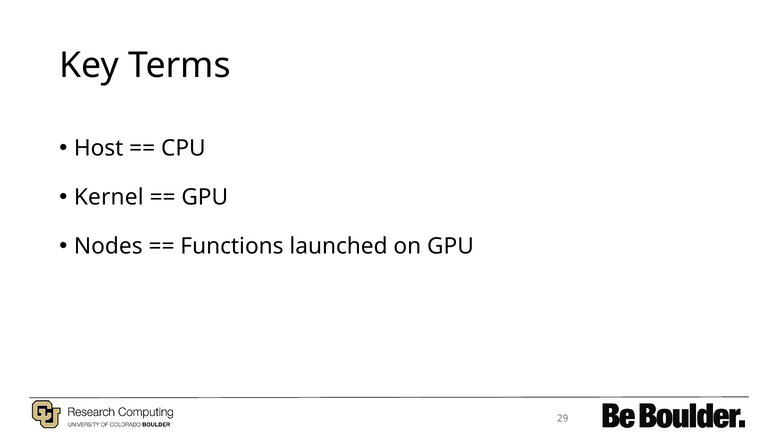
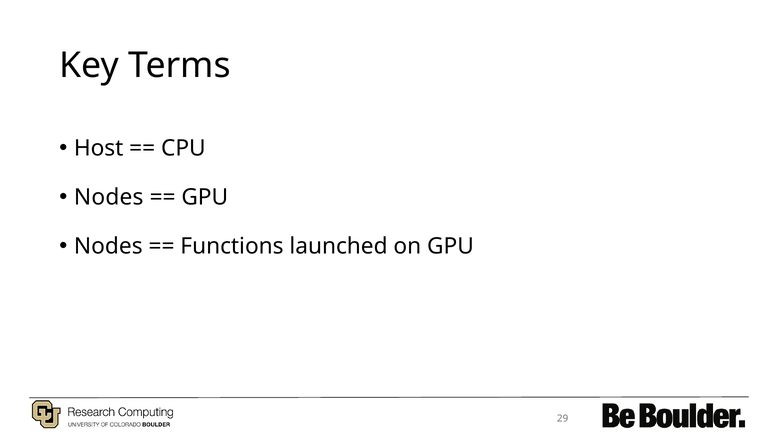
Kernel: Kernel -> Nodes (109, 197)
